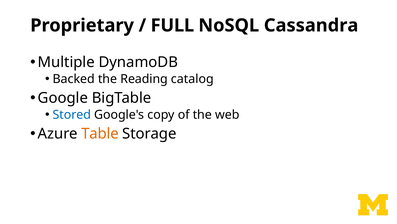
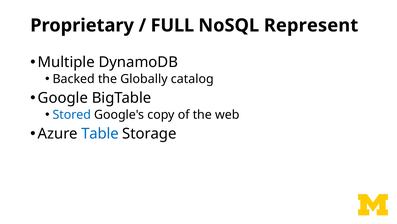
Cassandra: Cassandra -> Represent (311, 25)
Reading: Reading -> Globally (144, 79)
Table colour: orange -> blue (100, 133)
